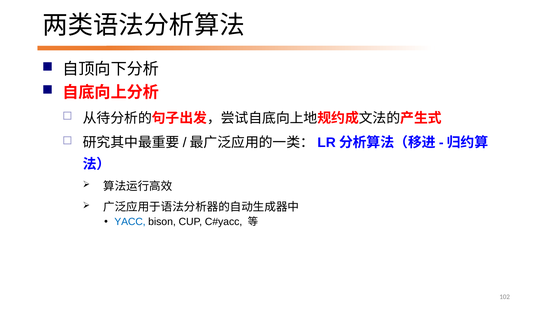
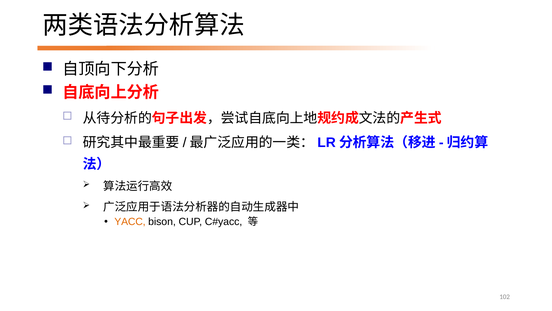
YACC colour: blue -> orange (130, 221)
